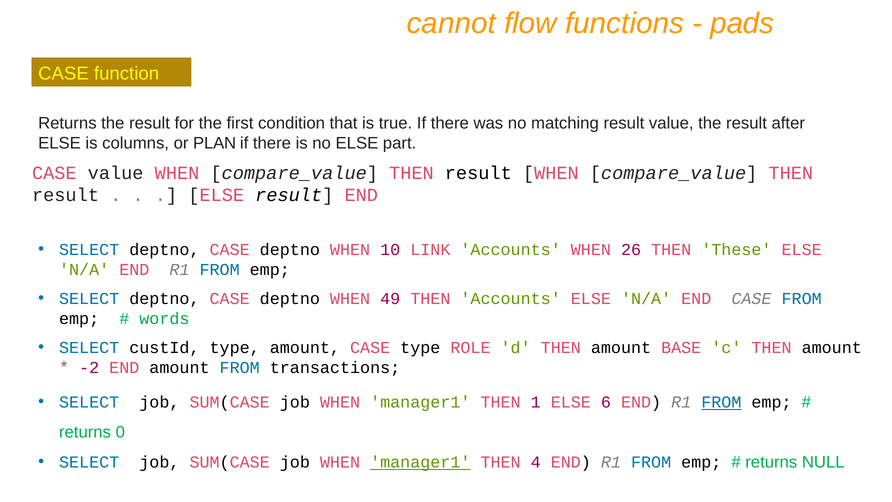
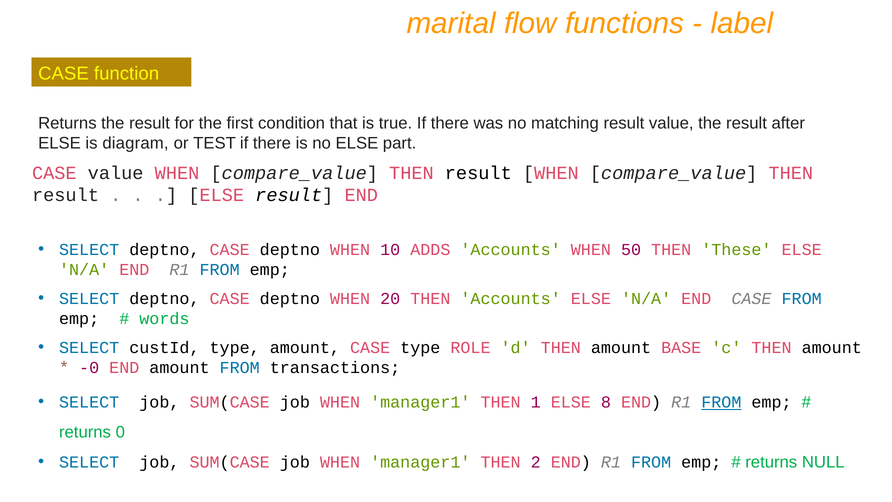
cannot: cannot -> marital (451, 23)
pads: pads -> label (742, 23)
columns: columns -> diagram (135, 143)
PLAN: PLAN -> TEST (215, 143)
LINK: LINK -> ADDS (430, 250)
26: 26 -> 50 (631, 250)
49: 49 -> 20 (390, 299)
-2: -2 -> -0 (89, 368)
6: 6 -> 8 (606, 402)
manager1 underline: present -> none (420, 462)
4: 4 -> 2 (536, 462)
